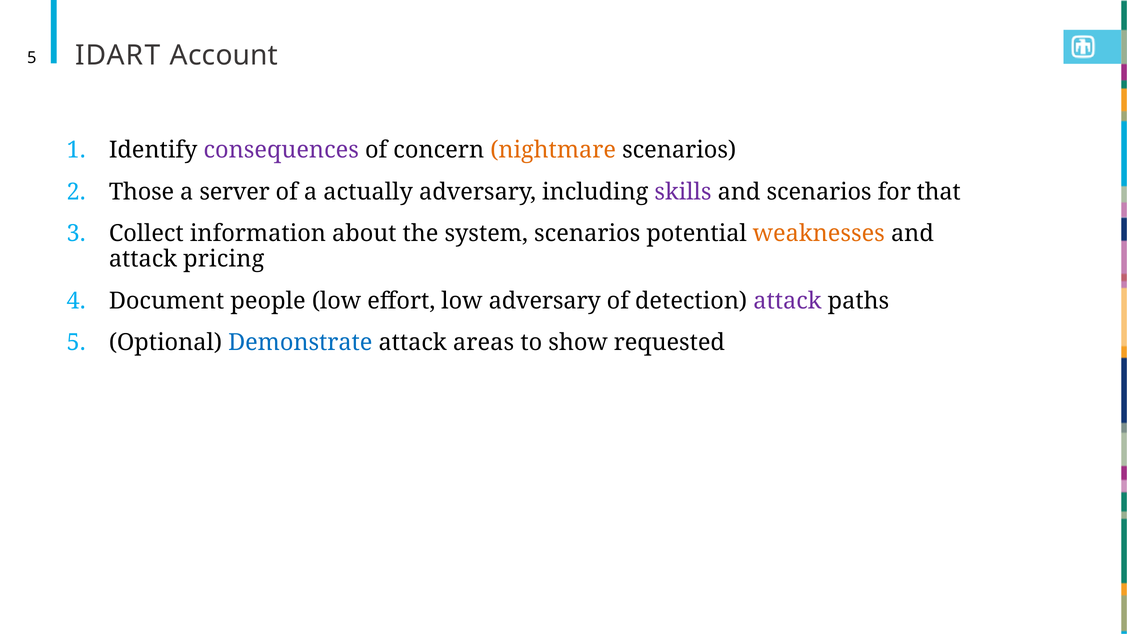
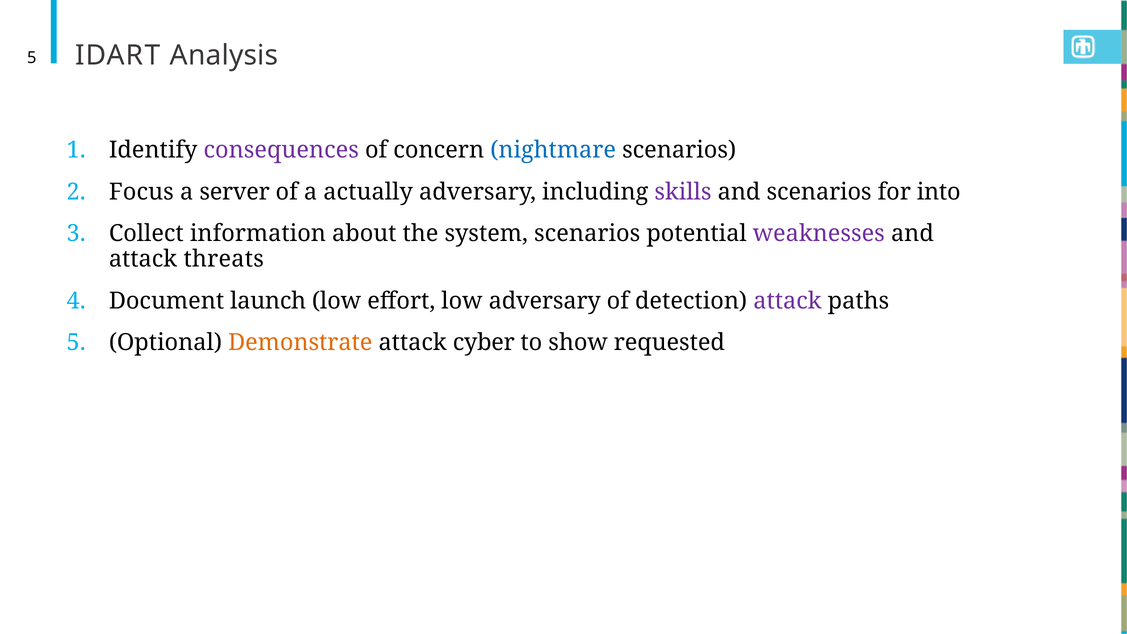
Account: Account -> Analysis (224, 56)
nightmare colour: orange -> blue (553, 150)
Those: Those -> Focus (141, 192)
that: that -> into (939, 192)
weaknesses colour: orange -> purple (819, 234)
pricing: pricing -> threats (224, 259)
people: people -> launch (268, 301)
Demonstrate colour: blue -> orange (300, 343)
areas: areas -> cyber (484, 343)
